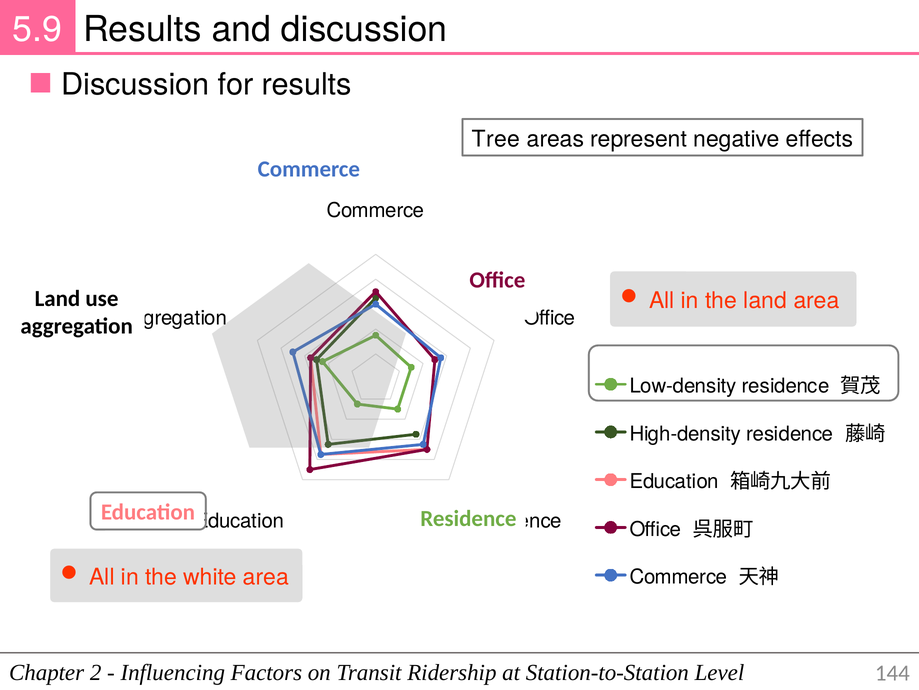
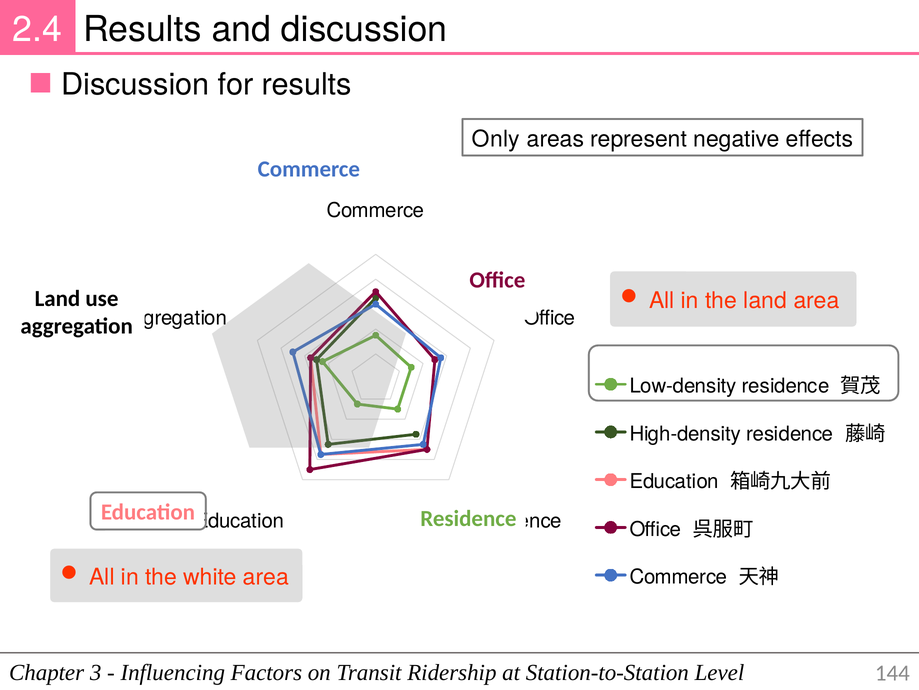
5.9: 5.9 -> 2.4 (37, 29)
Tree: Tree -> Only (496, 139)
2: 2 -> 3 (96, 672)
